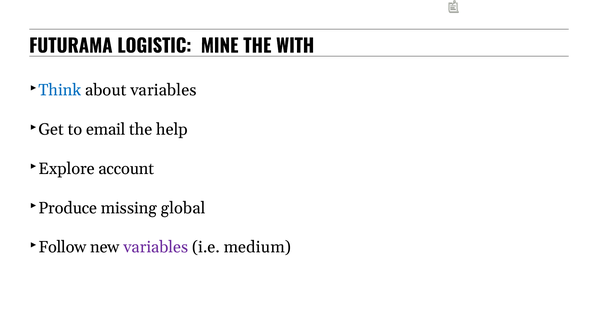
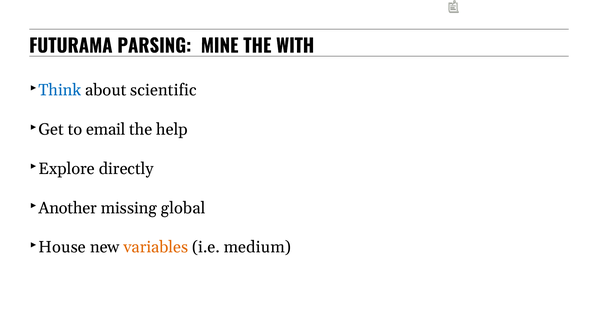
LOGISTIC: LOGISTIC -> PARSING (154, 46)
about variables: variables -> scientific (163, 90)
account: account -> directly (126, 169)
Produce: Produce -> Another (68, 208)
Follow: Follow -> House (62, 247)
variables colour: purple -> orange (156, 247)
